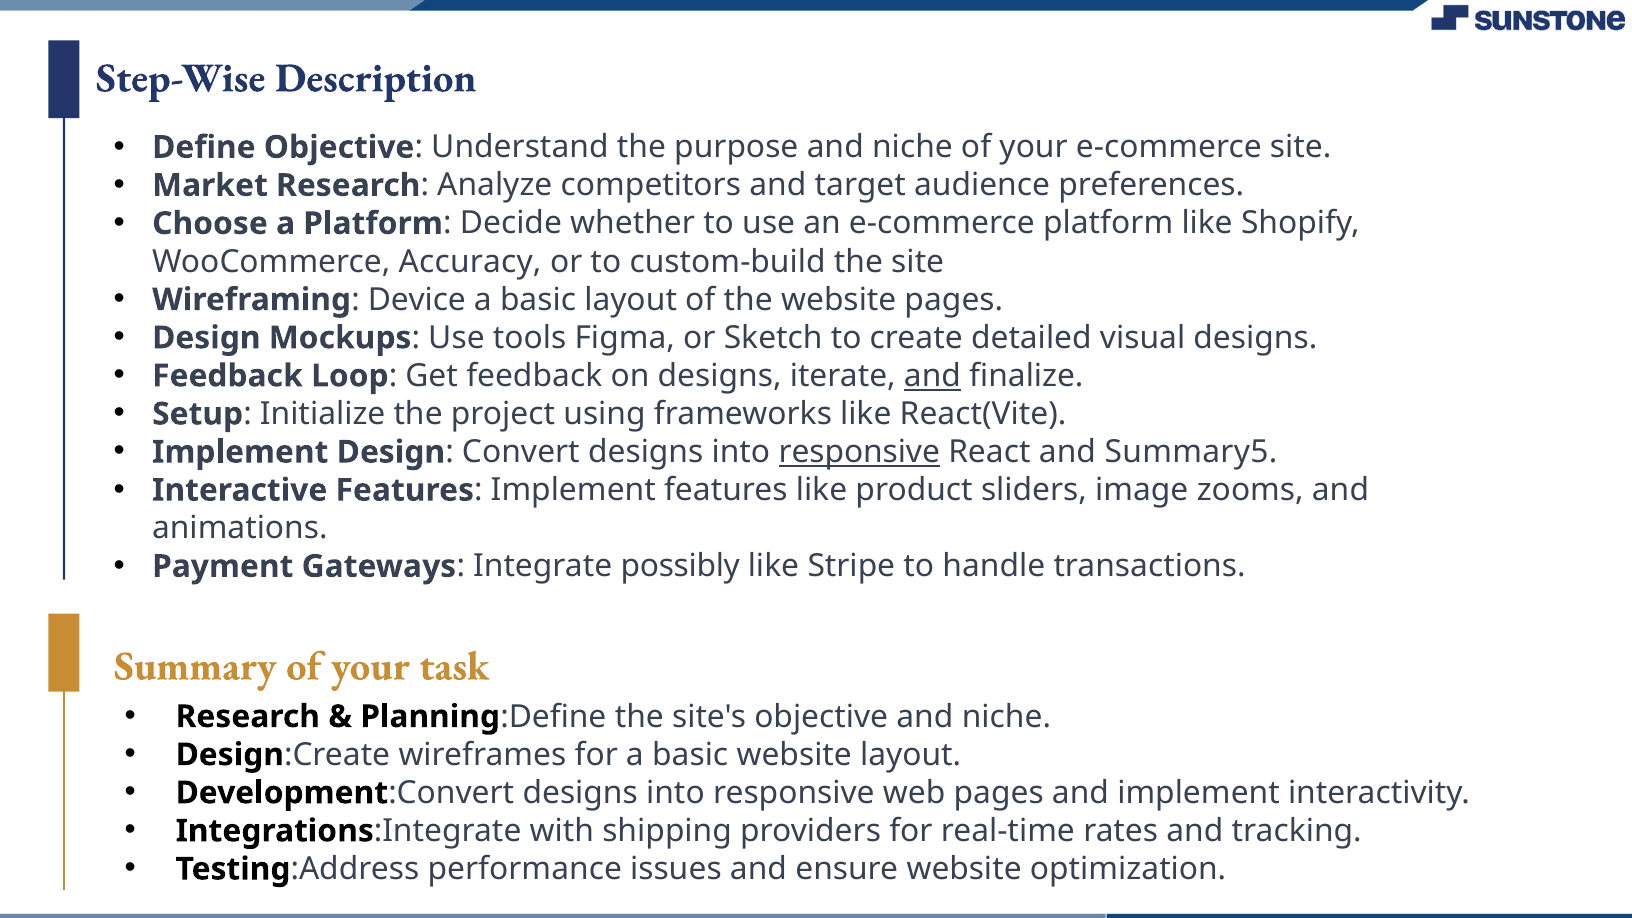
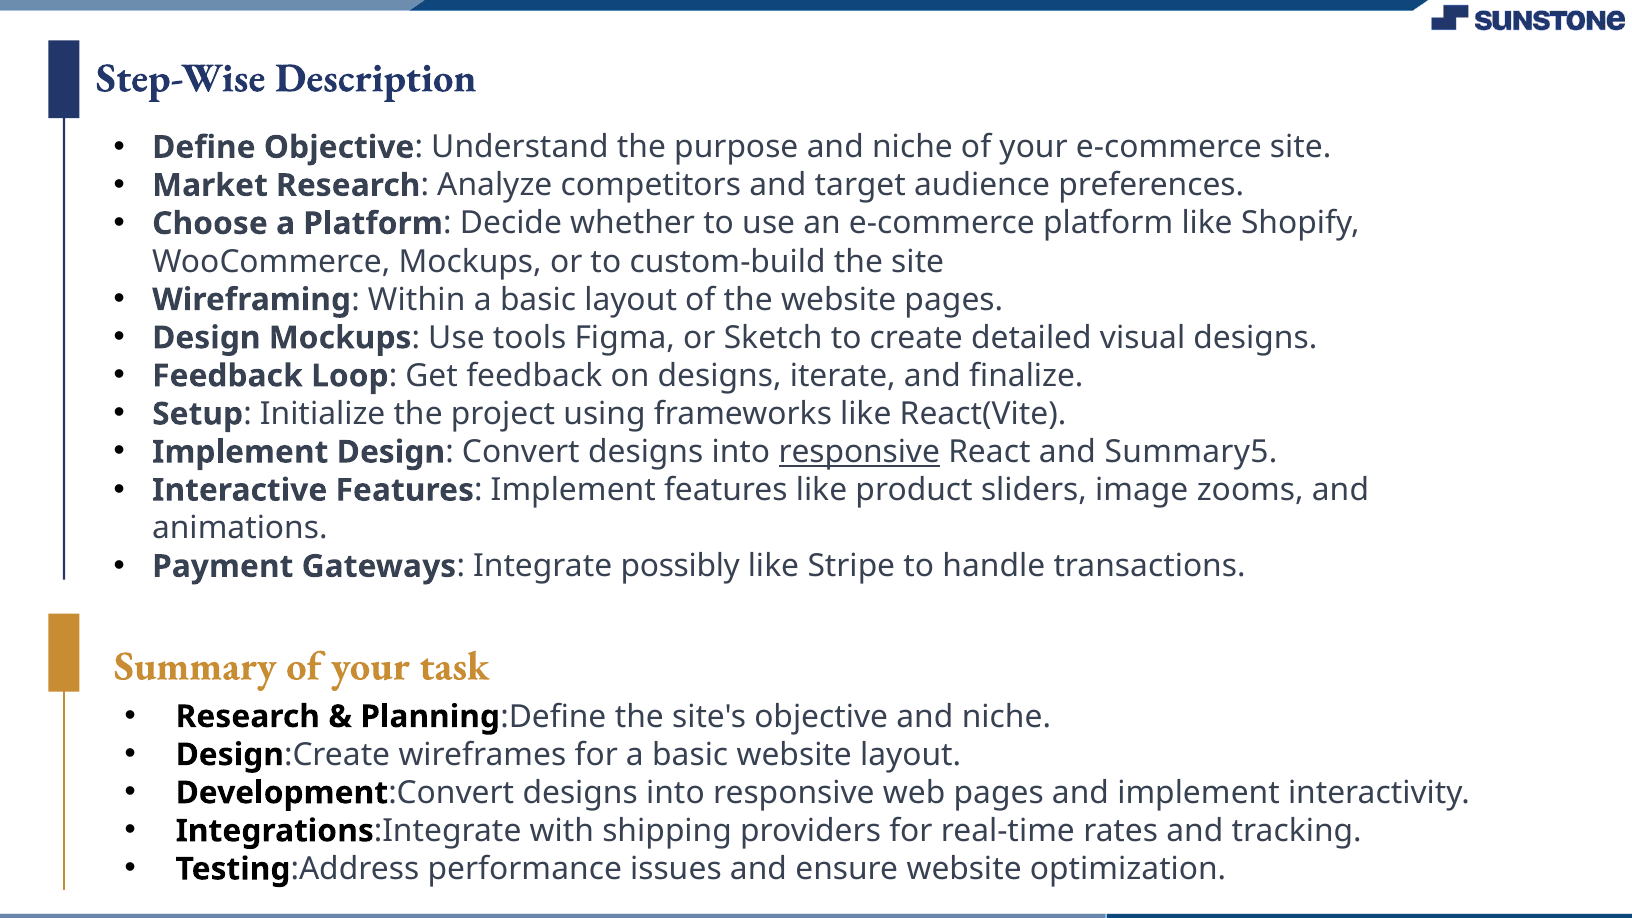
WooCommerce Accuracy: Accuracy -> Mockups (470, 262)
Device: Device -> Within (417, 300)
and underline: present -> none (932, 376)
